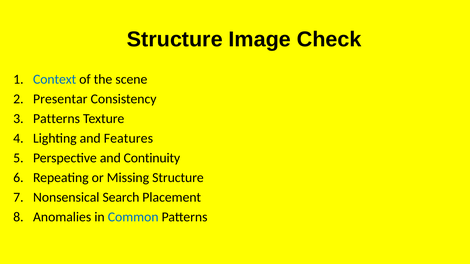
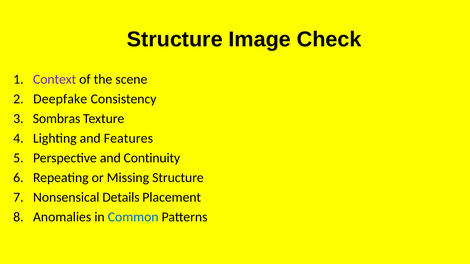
Context colour: blue -> purple (55, 79)
Presentar: Presentar -> Deepfake (60, 99)
Patterns: Patterns -> Sombras (57, 119)
Search: Search -> Details (121, 198)
